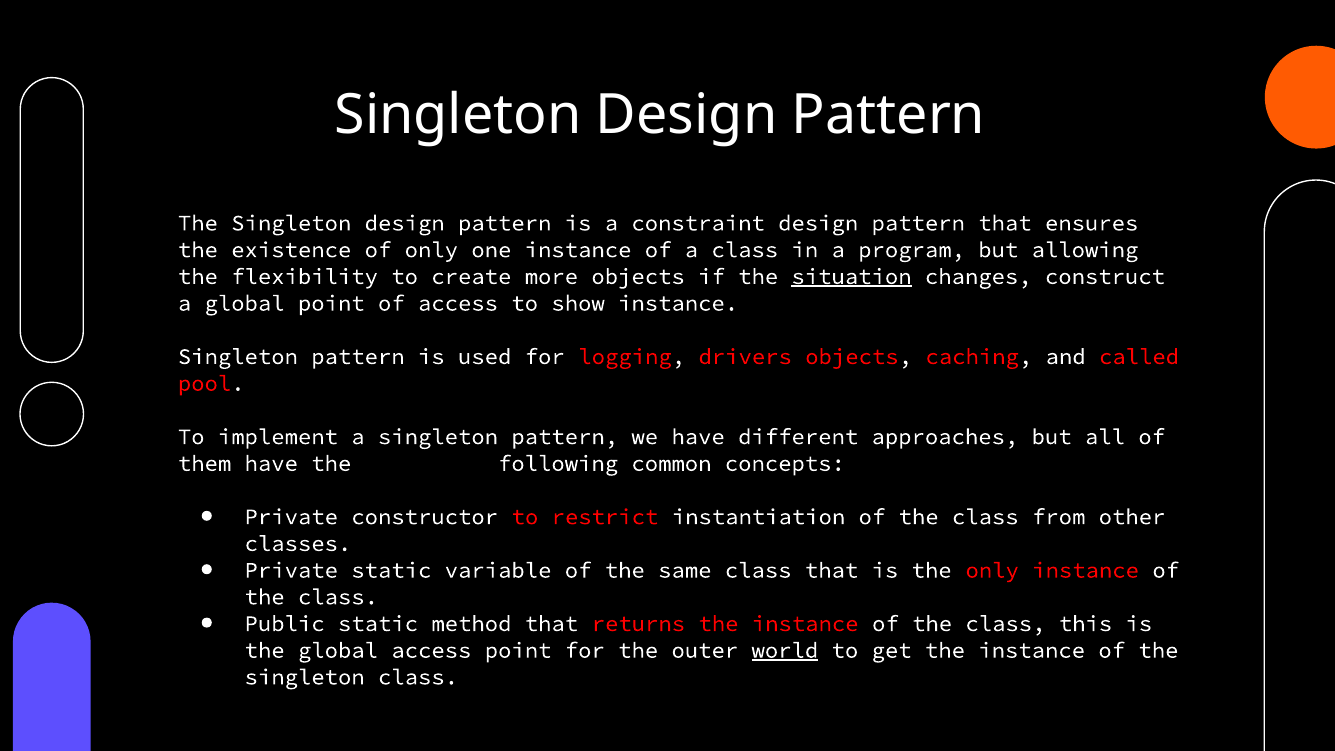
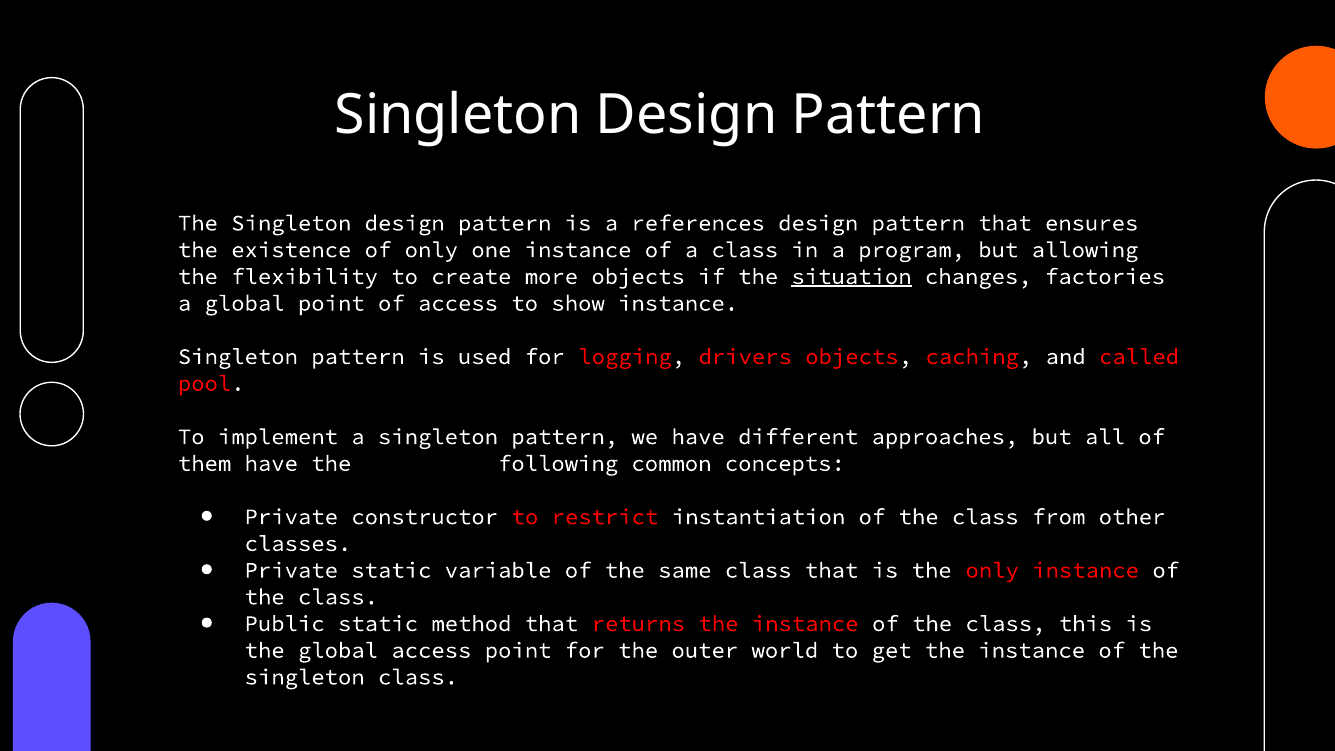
constraint: constraint -> references (698, 223)
construct: construct -> factories (1105, 277)
world underline: present -> none (785, 650)
